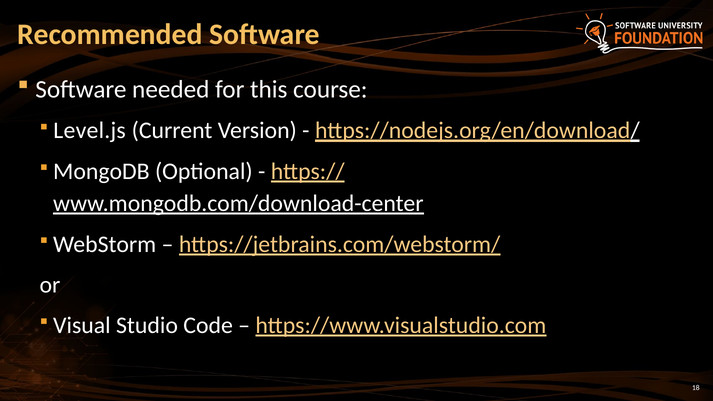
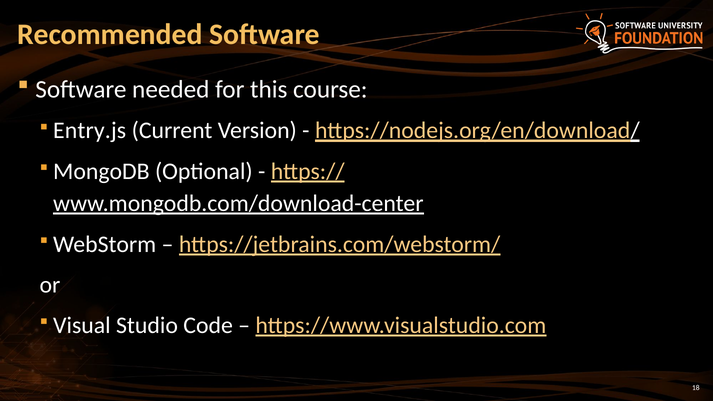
Level.js: Level.js -> Entry.js (90, 131)
